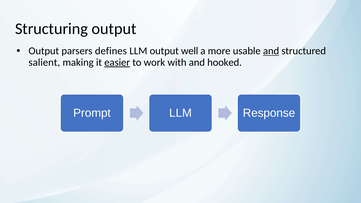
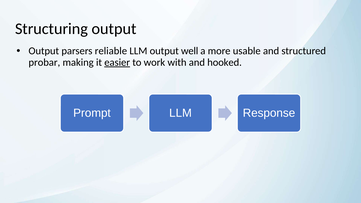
defines: defines -> reliable (111, 51)
and underline: present -> none (271, 51)
salient: salient -> probar (44, 62)
